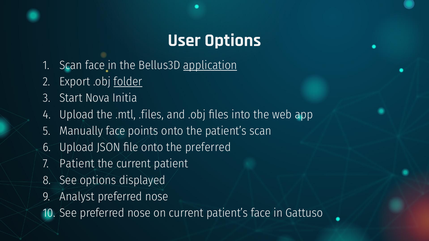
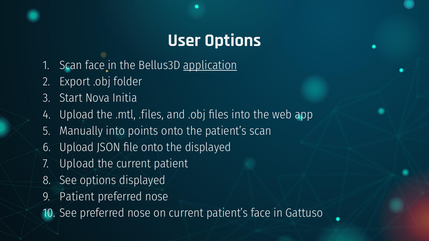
folder underline: present -> none (128, 82)
Manually face: face -> into (115, 131)
the preferred: preferred -> displayed (208, 147)
Patient: Patient -> Upload (77, 164)
Analyst: Analyst -> Patient (77, 197)
